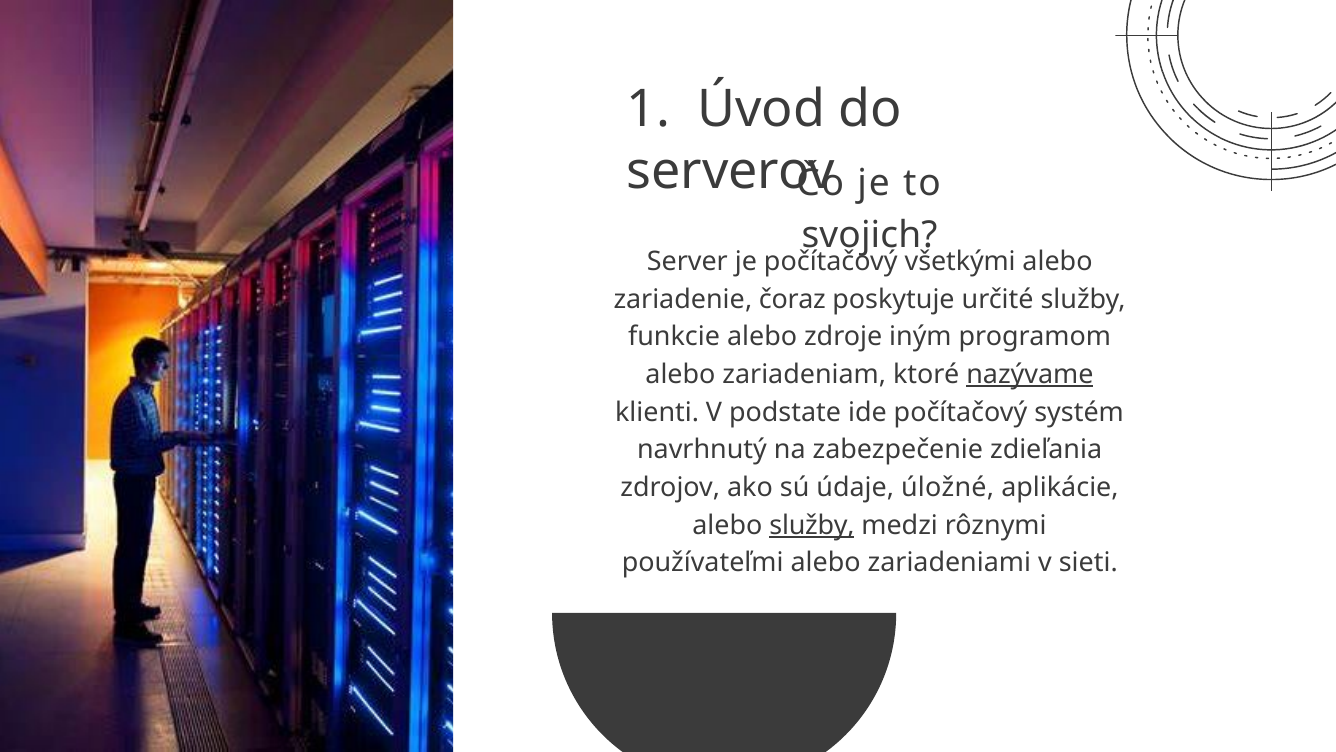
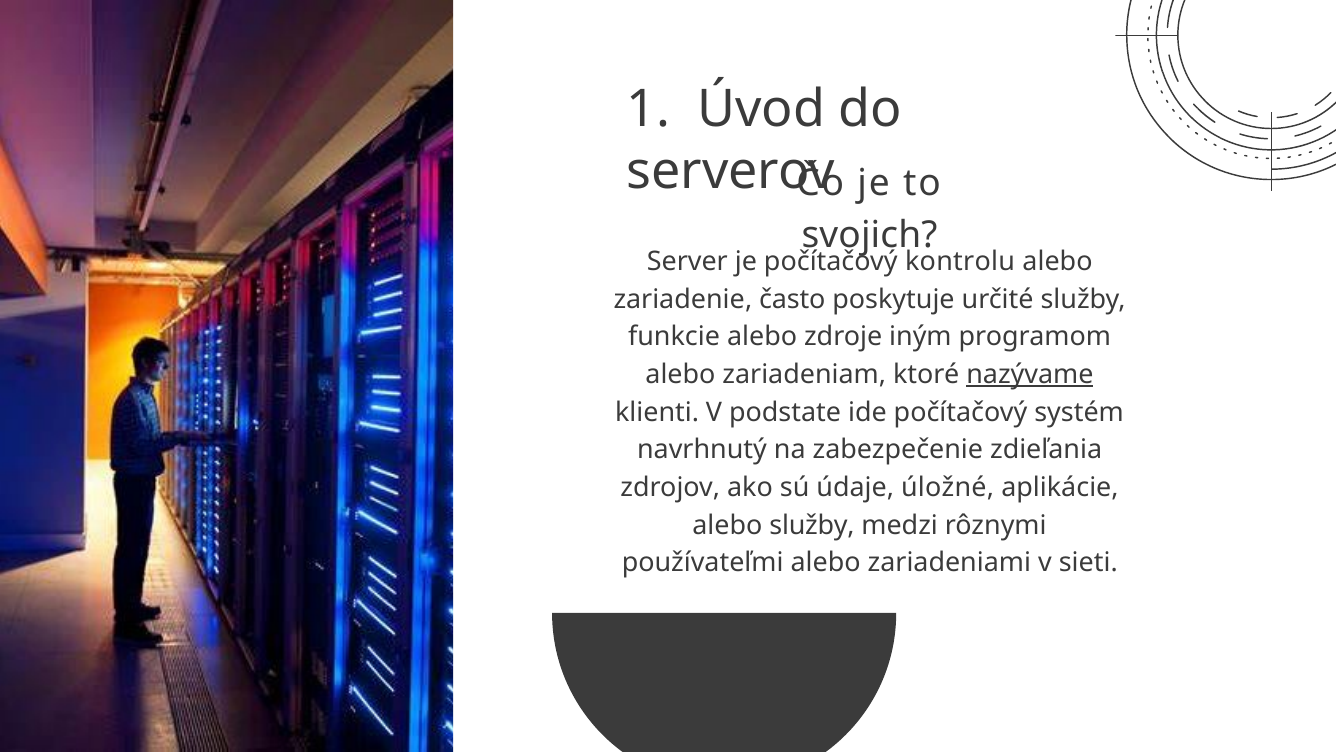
všetkými: všetkými -> kontrolu (960, 261)
čoraz: čoraz -> často (792, 299)
služby underline: present -> none (812, 525)
